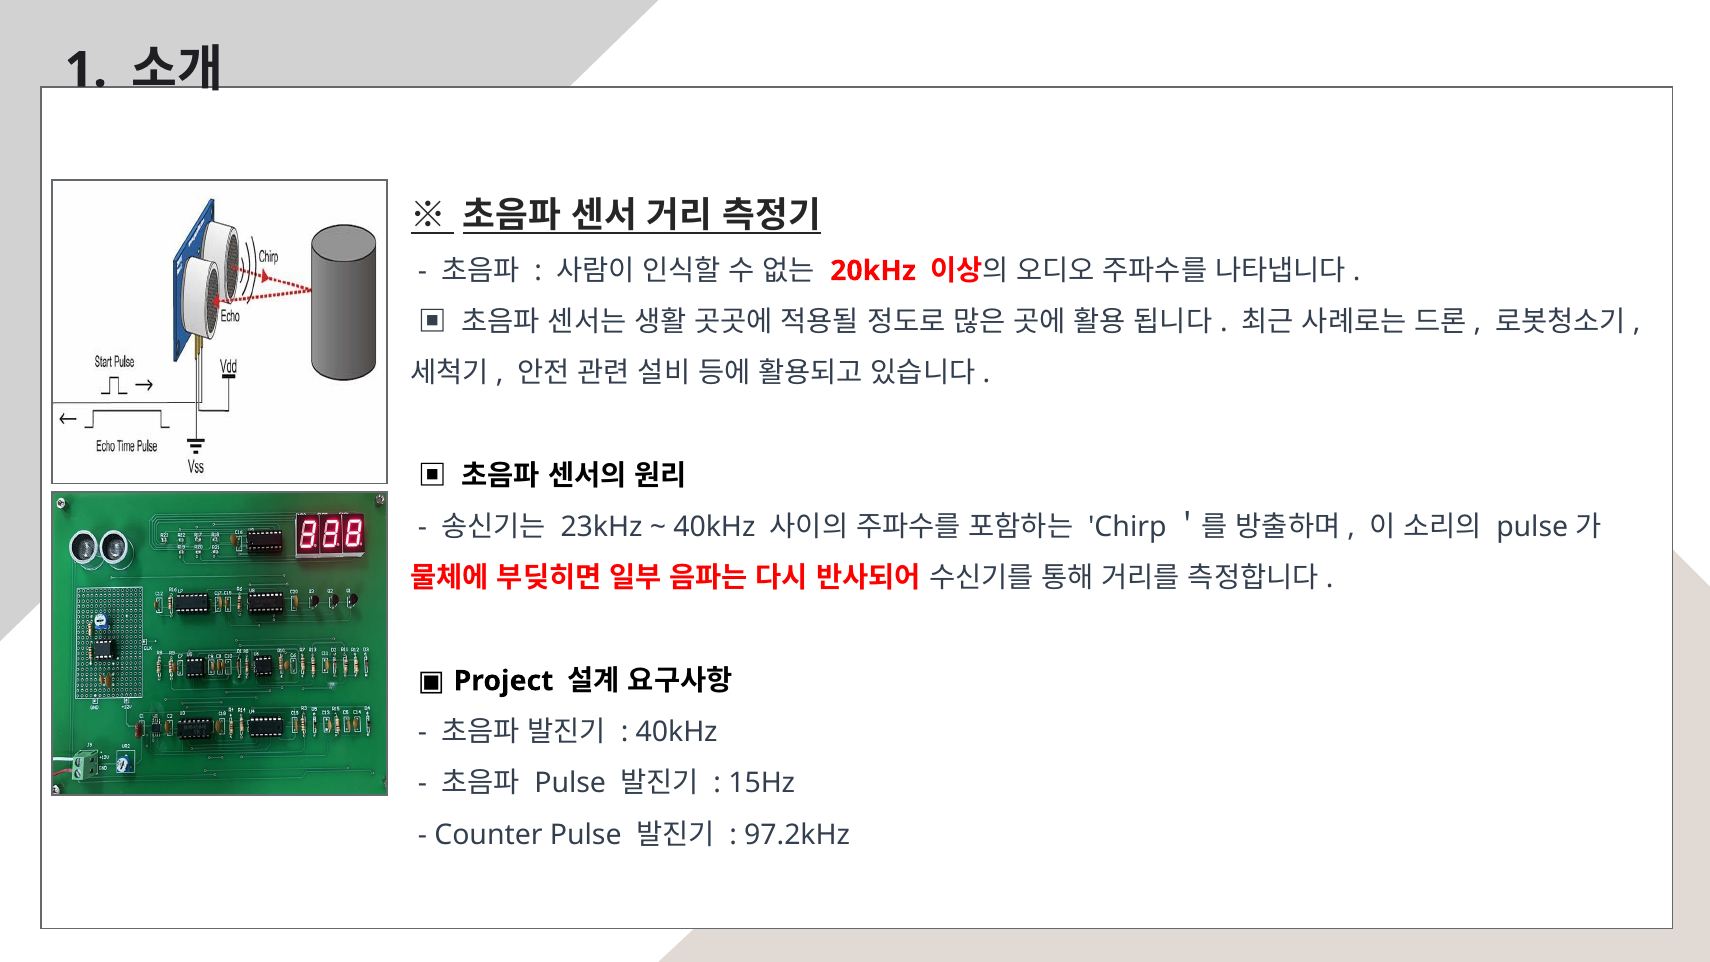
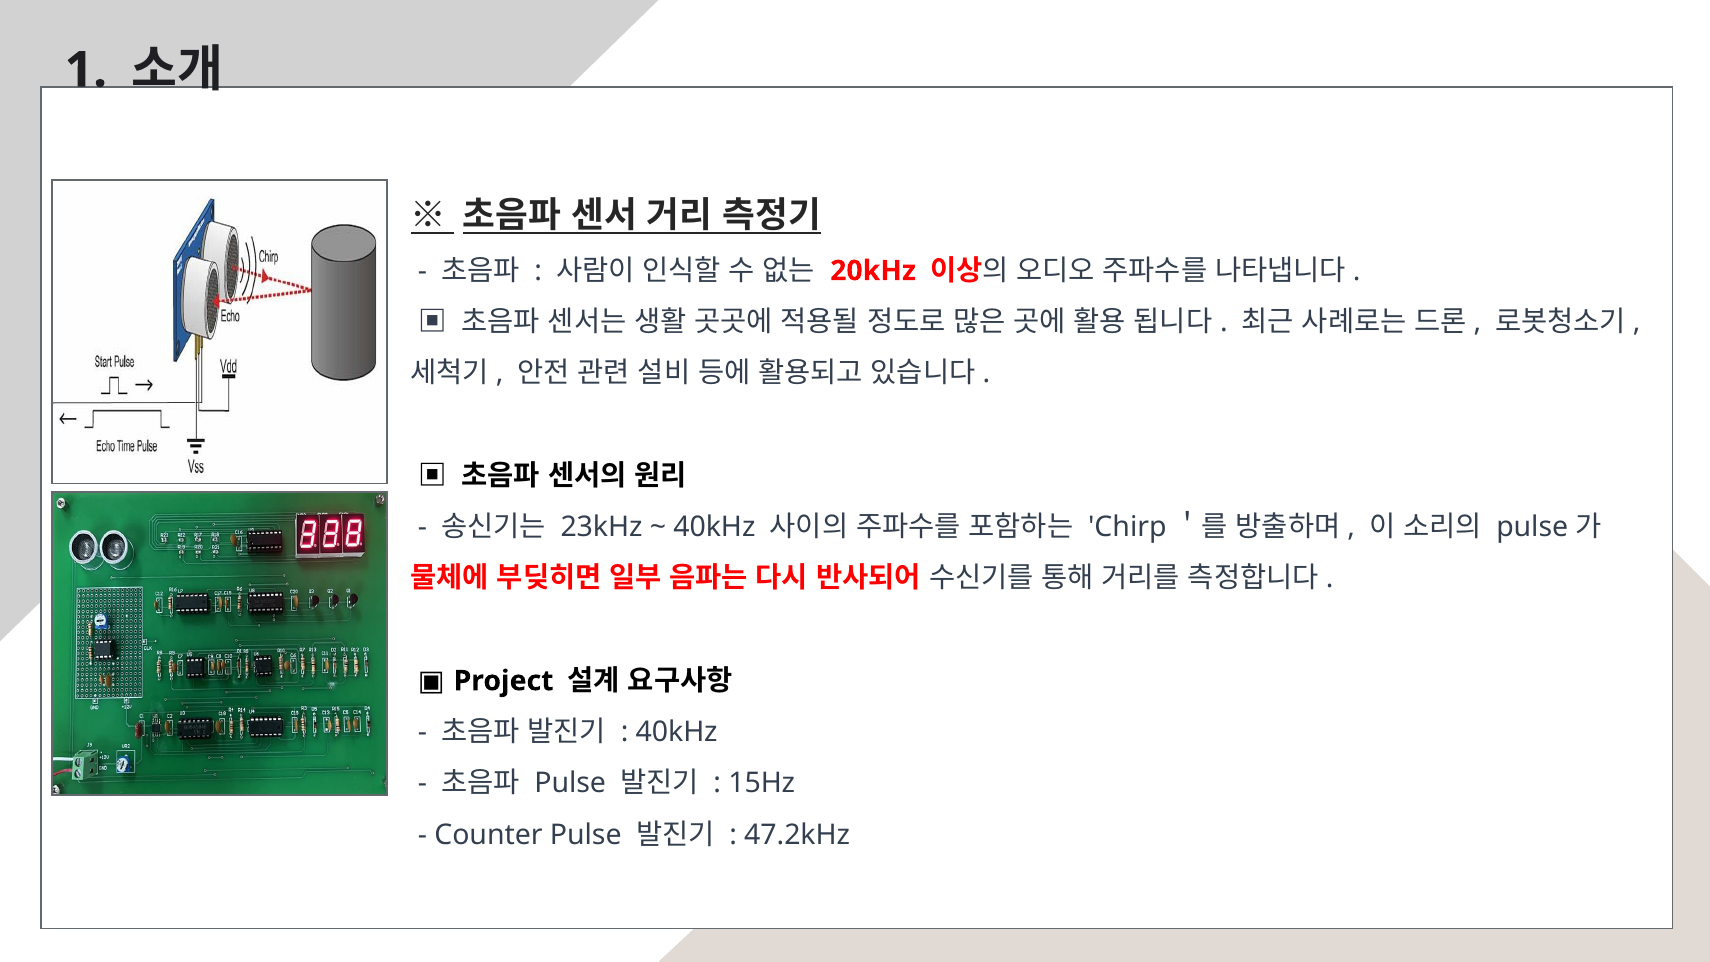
97.2kHz: 97.2kHz -> 47.2kHz (797, 835)
